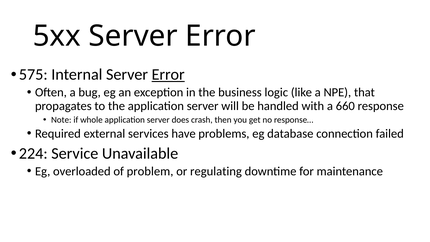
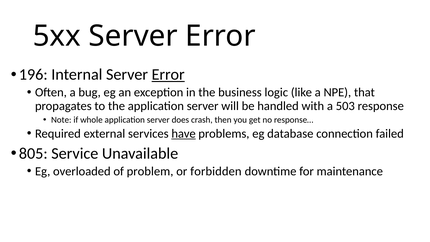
575: 575 -> 196 (33, 75)
660: 660 -> 503 (345, 106)
have underline: none -> present (184, 134)
224: 224 -> 805 (33, 153)
regulating: regulating -> forbidden (216, 171)
